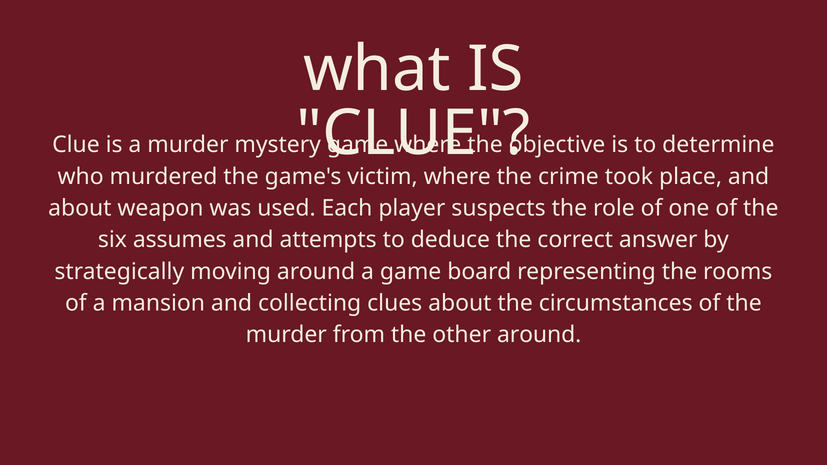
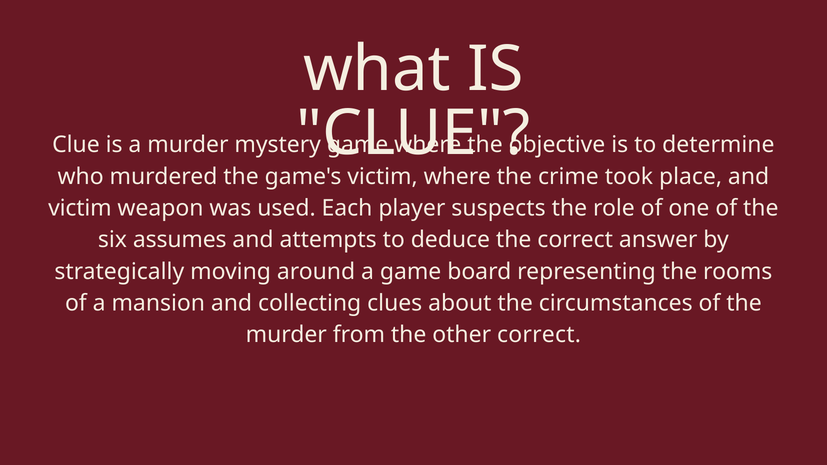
about: about -> victim (80, 208)
other around: around -> correct (539, 335)
